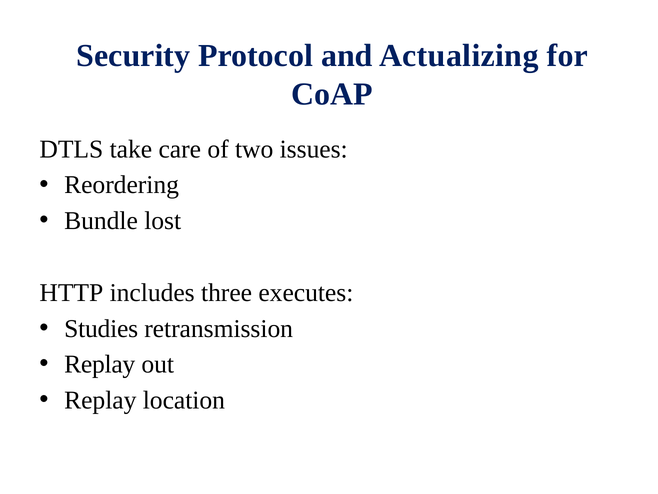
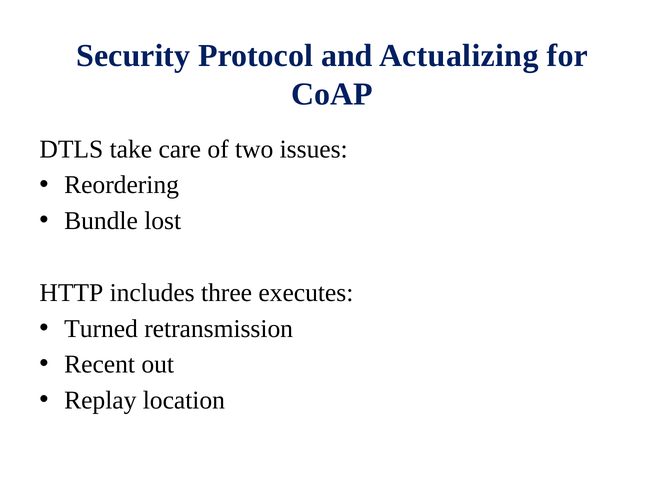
Studies: Studies -> Turned (101, 328)
Replay: Replay -> Recent (100, 364)
